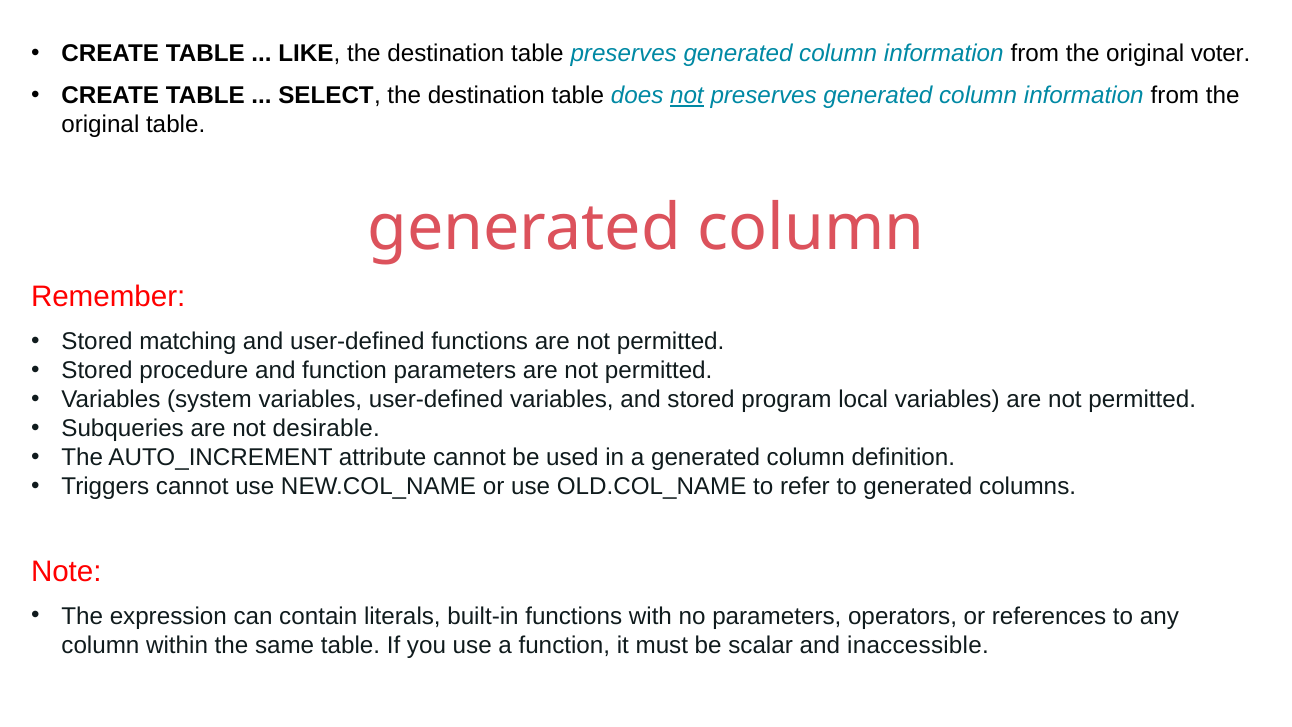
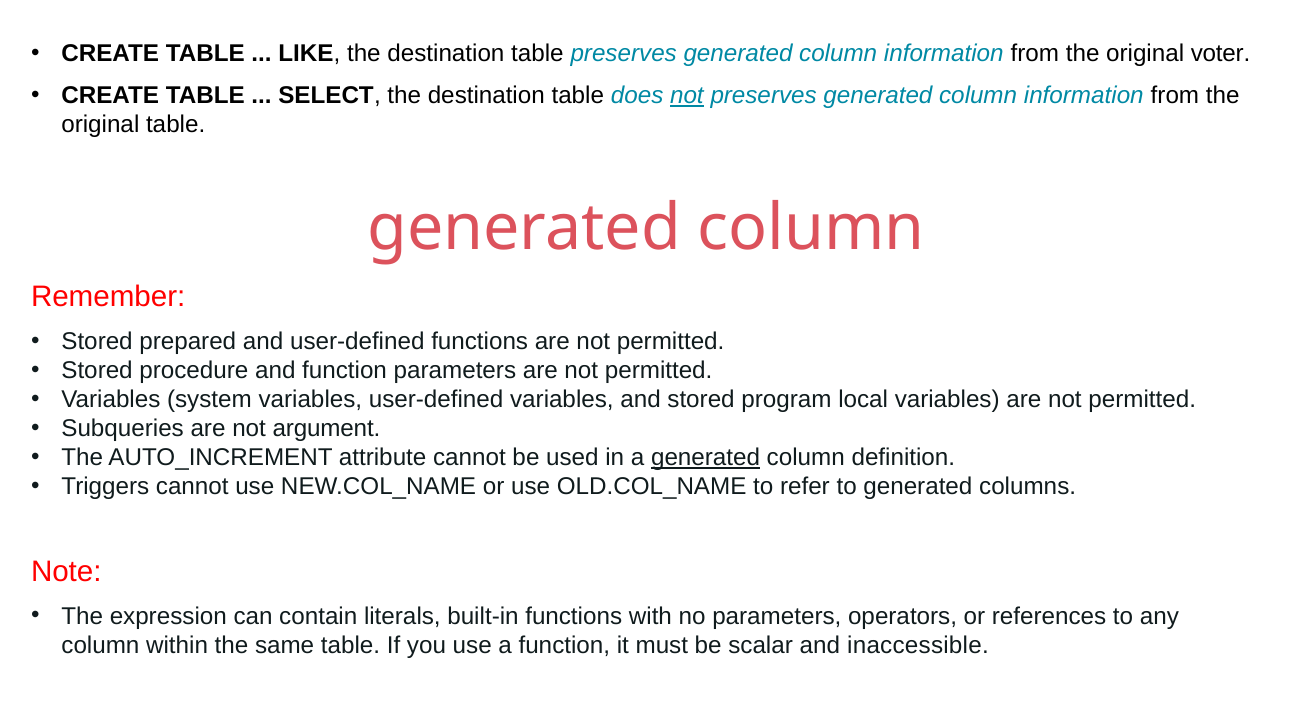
matching: matching -> prepared (188, 341)
desirable: desirable -> argument (326, 428)
generated underline: none -> present (706, 458)
